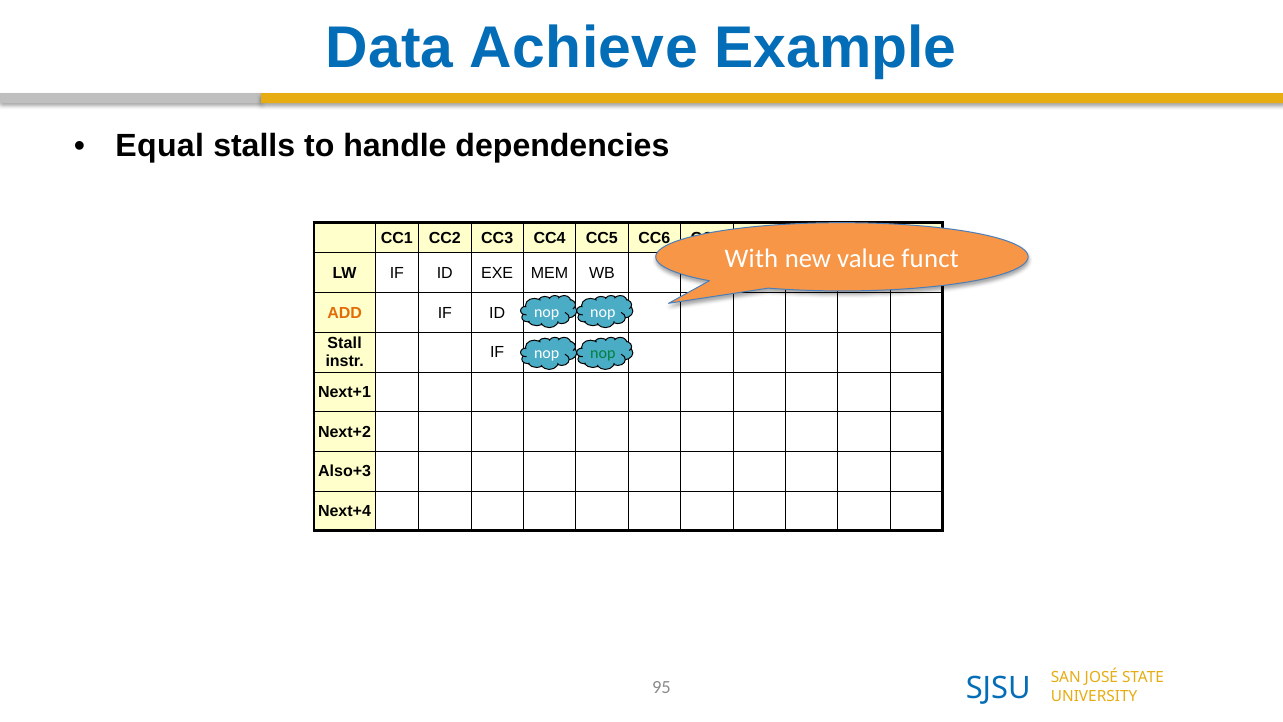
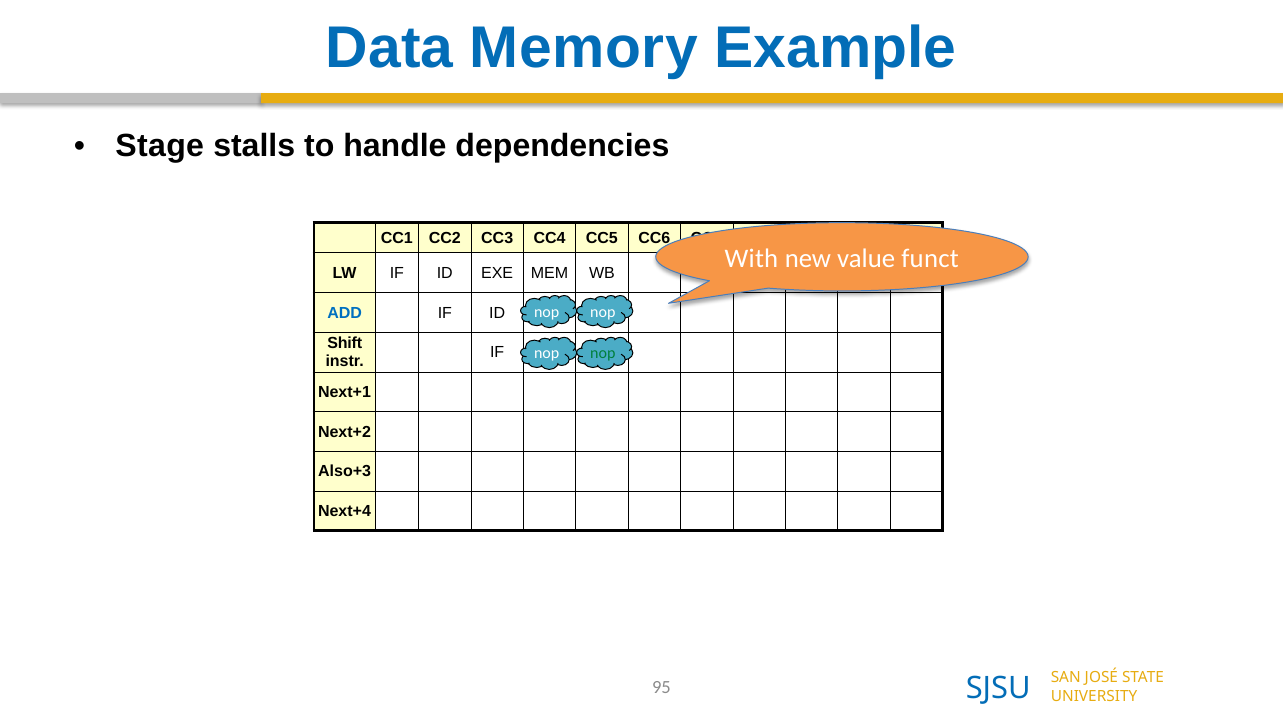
Achieve: Achieve -> Memory (584, 48)
Equal: Equal -> Stage (160, 146)
ADD colour: orange -> blue (345, 313)
Stall: Stall -> Shift (345, 343)
